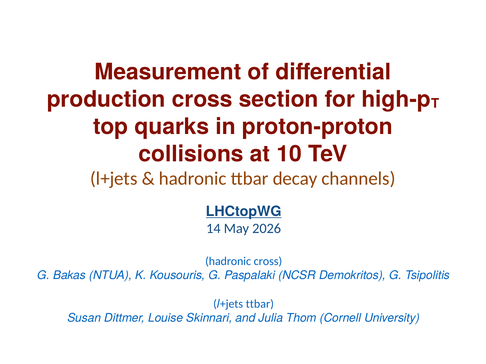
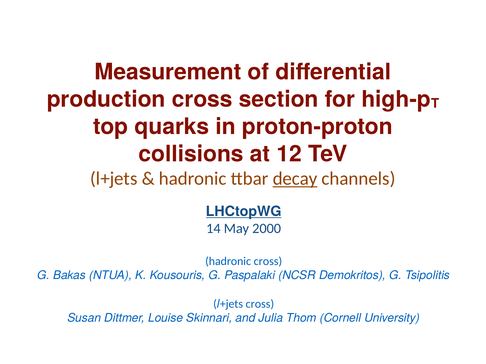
10: 10 -> 12 (289, 154)
decay underline: none -> present (295, 179)
2026: 2026 -> 2000 (267, 229)
ttbar: ttbar -> cross (260, 304)
